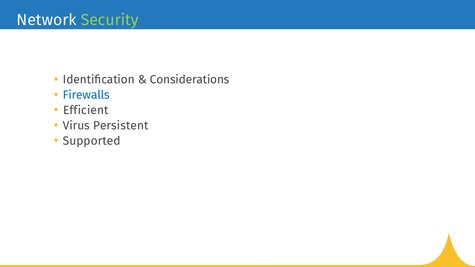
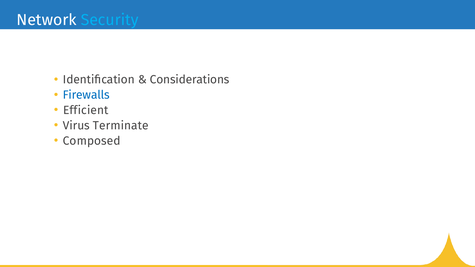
Security colour: light green -> light blue (110, 20)
Persistent: Persistent -> Terminate (121, 126)
Supported: Supported -> Composed (92, 141)
